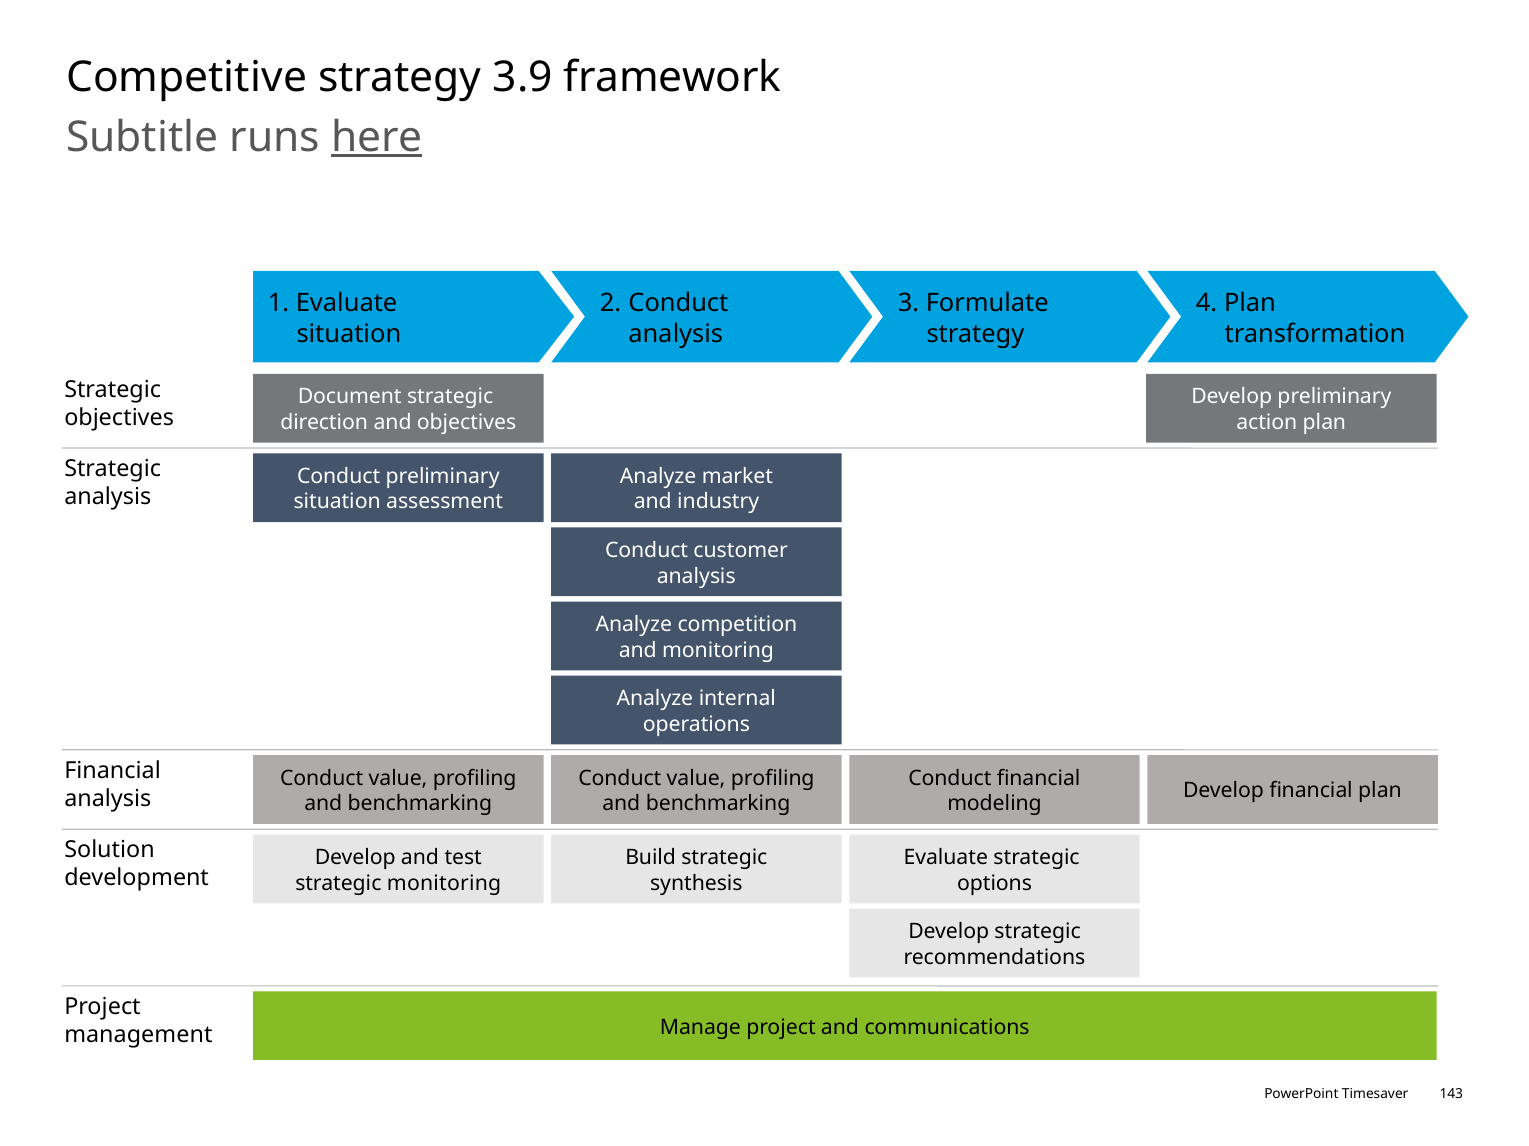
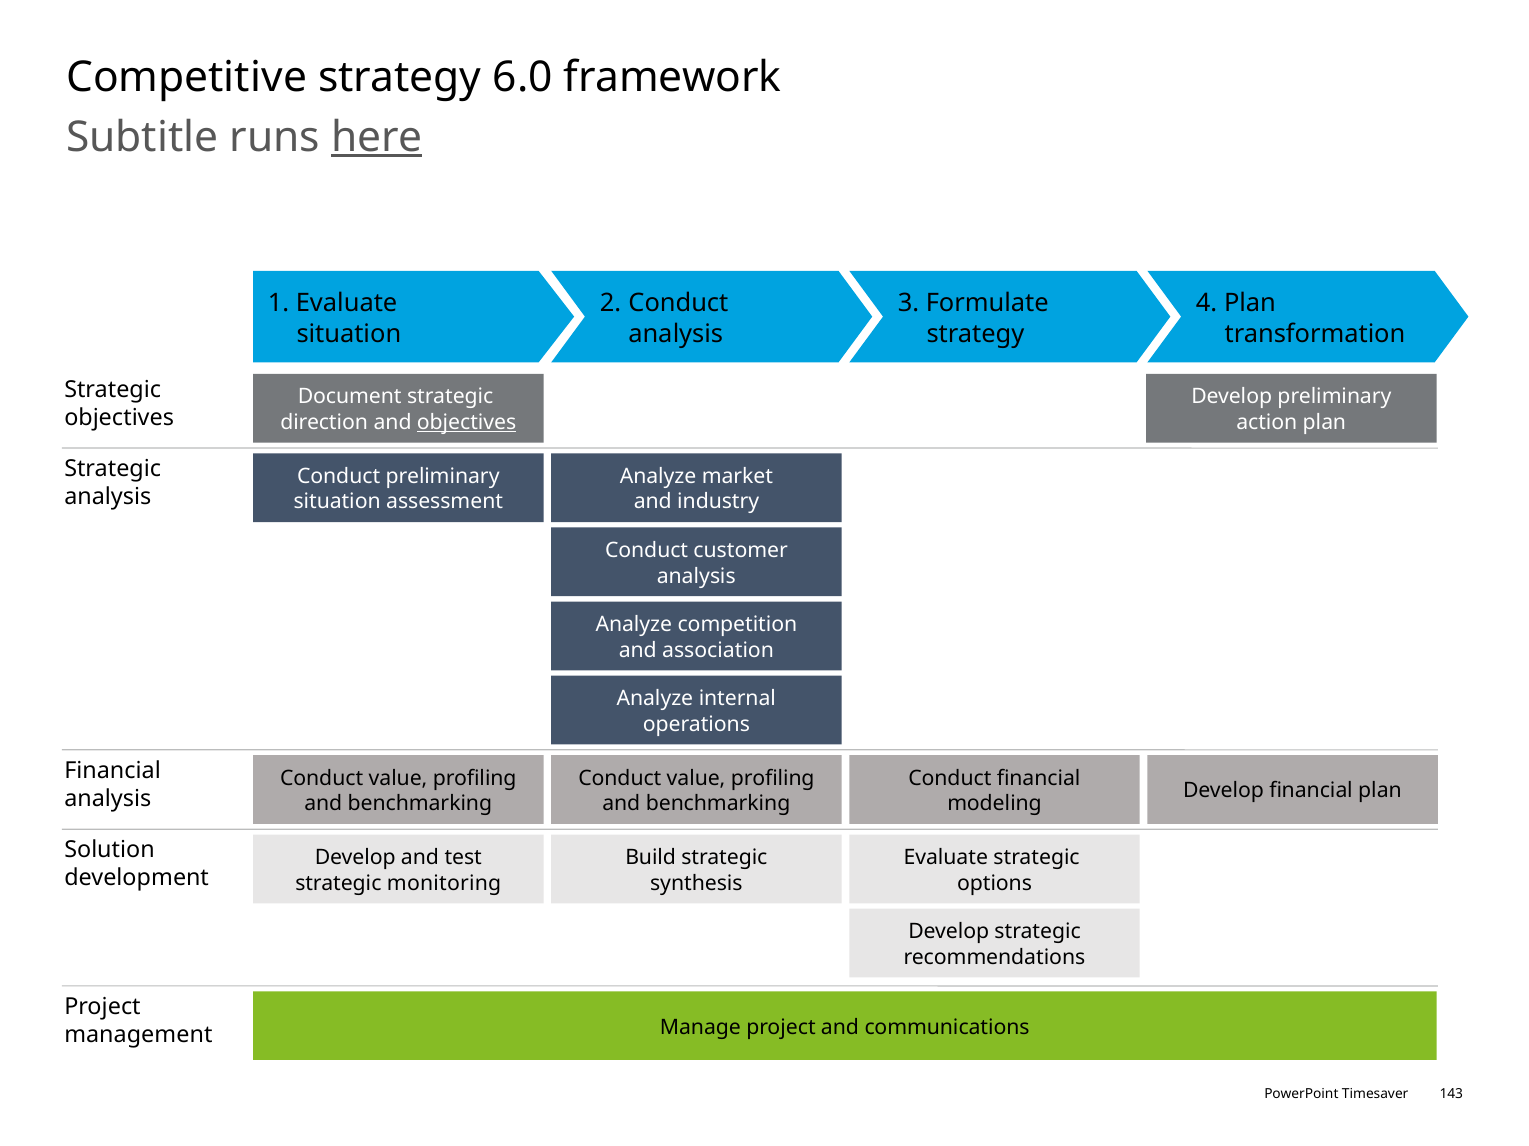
3.9: 3.9 -> 6.0 (523, 78)
objectives underline: none -> present (467, 423)
and monitoring: monitoring -> association (718, 651)
